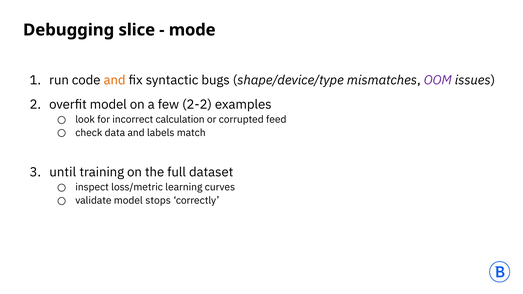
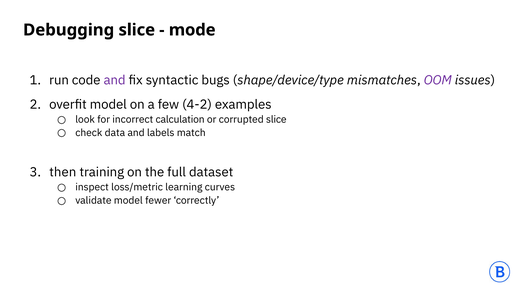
and colour: orange -> purple (115, 80)
2-2: 2-2 -> 4-2 (197, 105)
corrupted feed: feed -> slice (276, 120)
until: until -> then (63, 172)
stops: stops -> fewer (158, 201)
